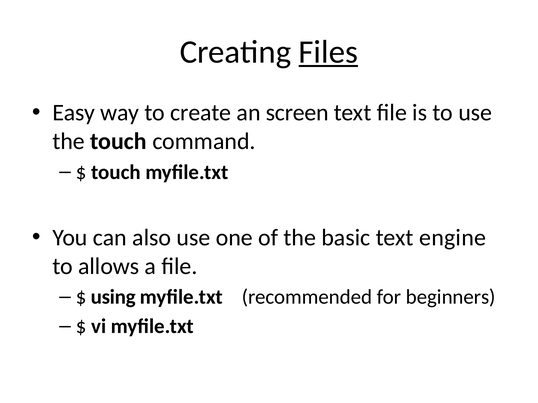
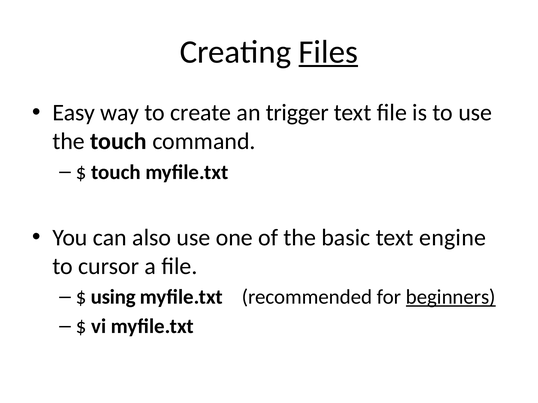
screen: screen -> trigger (297, 113)
allows: allows -> cursor (109, 267)
beginners underline: none -> present (451, 297)
